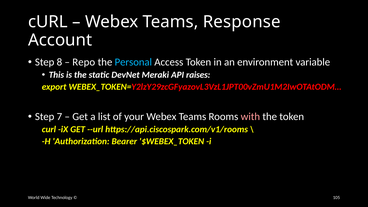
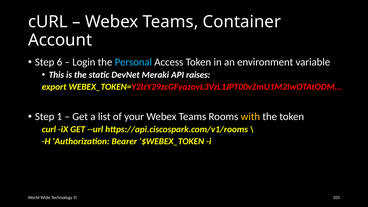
Response: Response -> Container (242, 22)
8: 8 -> 6 (59, 62)
Repo: Repo -> Login (84, 62)
7: 7 -> 1 (59, 117)
with colour: pink -> yellow (250, 117)
